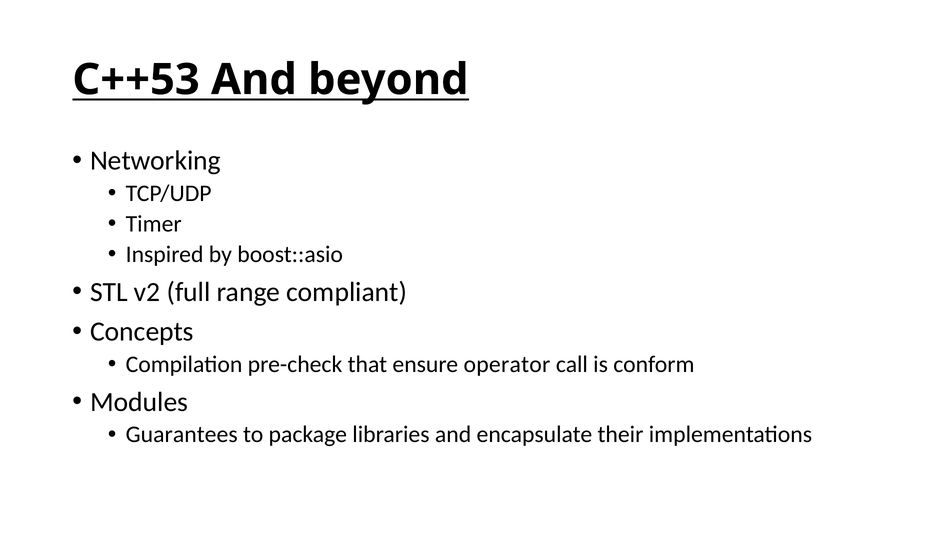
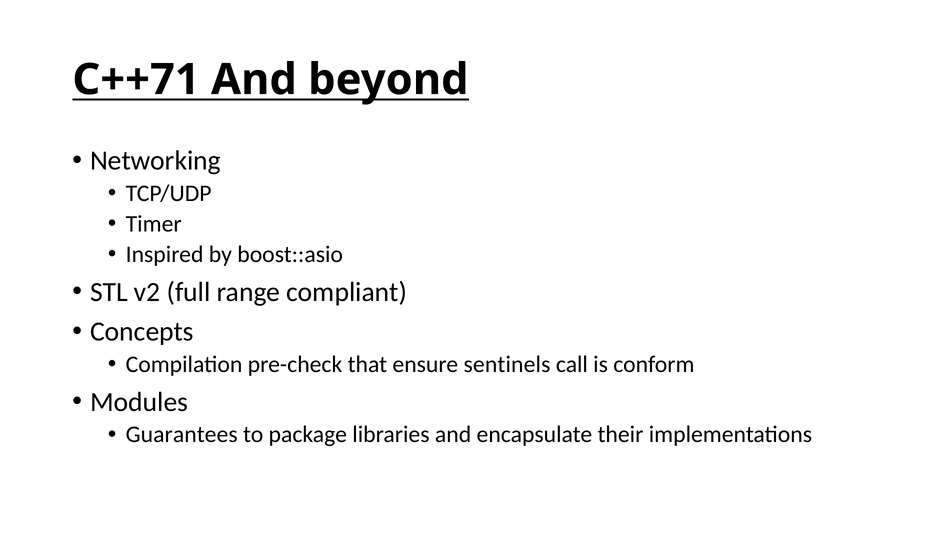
C++53: C++53 -> C++71 (136, 80)
operator: operator -> sentinels (507, 364)
